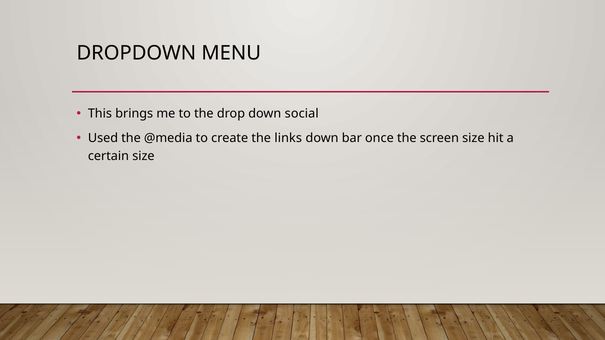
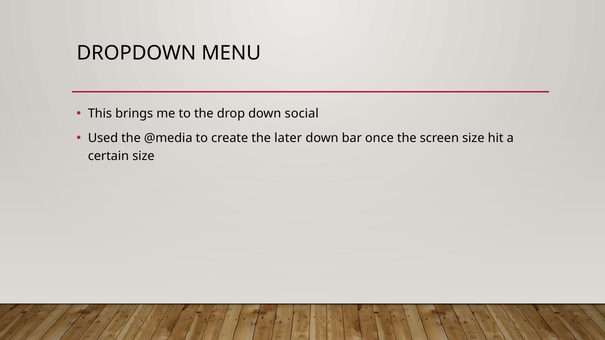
links: links -> later (288, 138)
